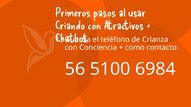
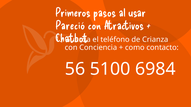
Criando: Criando -> Pareció (70, 26)
